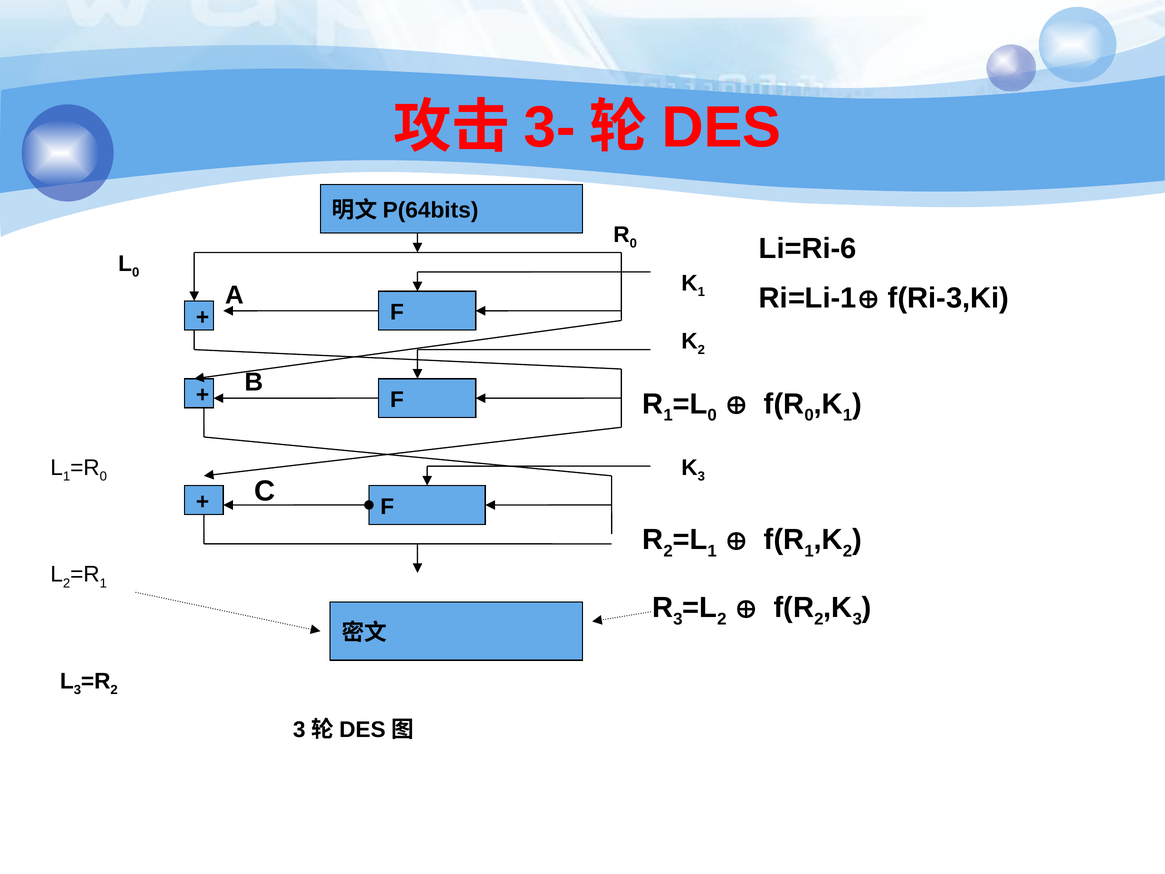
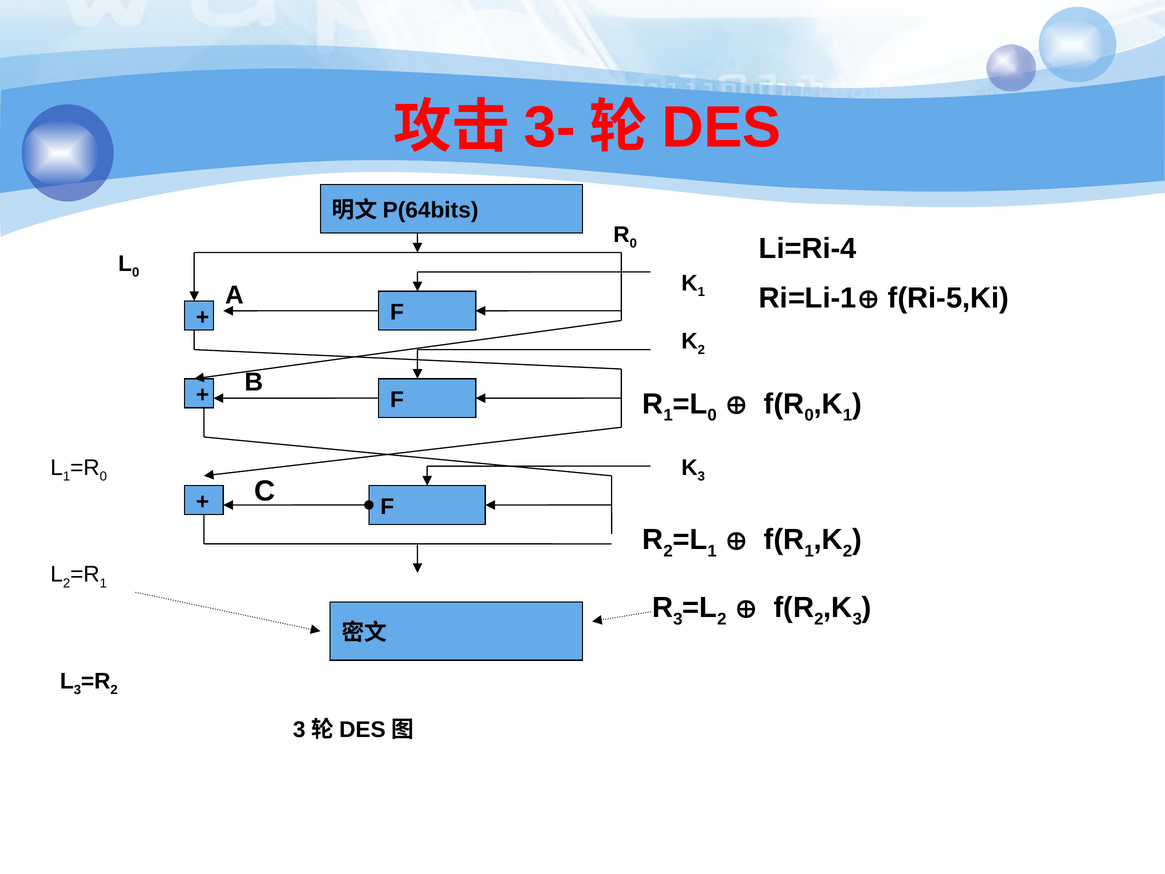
Li=Ri-6: Li=Ri-6 -> Li=Ri-4 (808, 248)
f(Ri-3,Ki: f(Ri-3,Ki -> f(Ri-5,Ki (949, 298)
